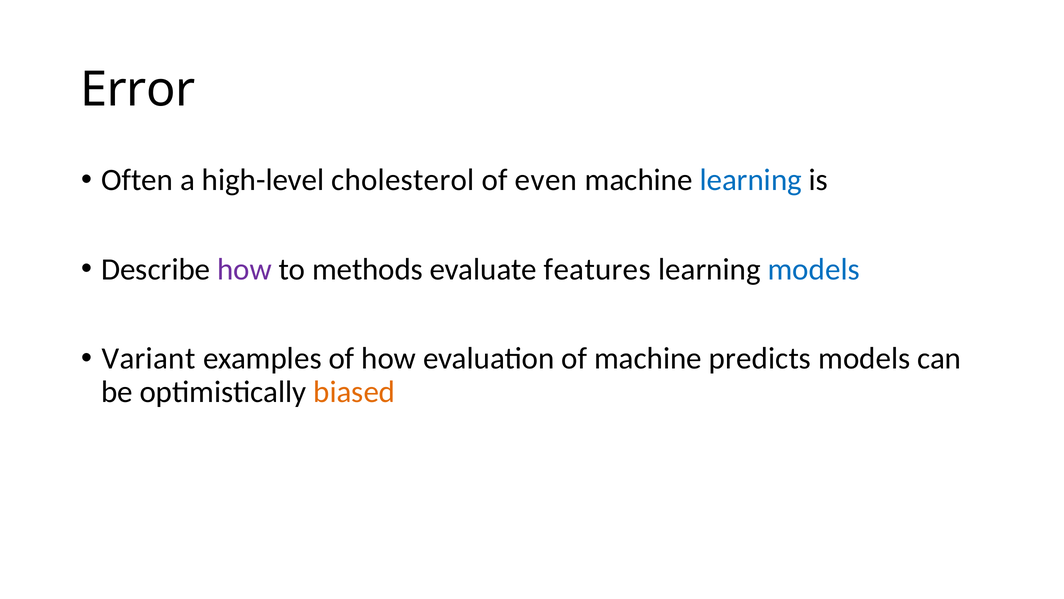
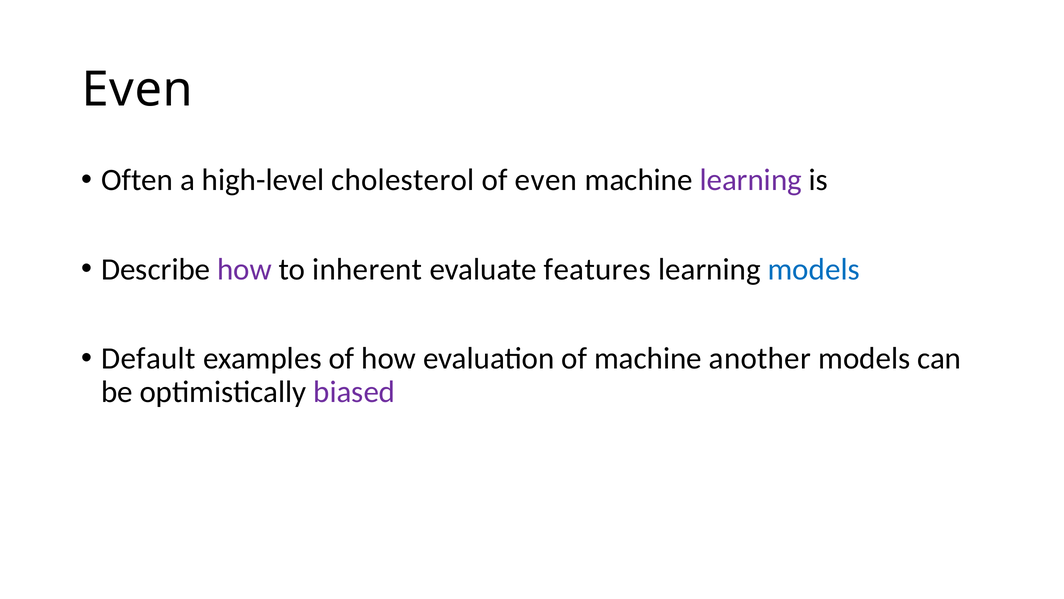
Error: Error -> Even (137, 89)
learning colour: blue -> purple (751, 180)
methods: methods -> inherent (367, 269)
Variant: Variant -> Default (149, 358)
predicts: predicts -> another (760, 358)
biased colour: orange -> purple (354, 392)
